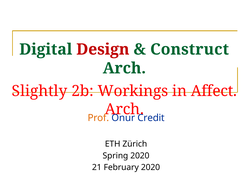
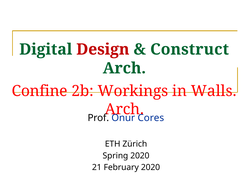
Slightly: Slightly -> Confine (40, 91)
Affect: Affect -> Walls (214, 91)
Prof colour: orange -> black (98, 118)
Credit: Credit -> Cores (151, 118)
